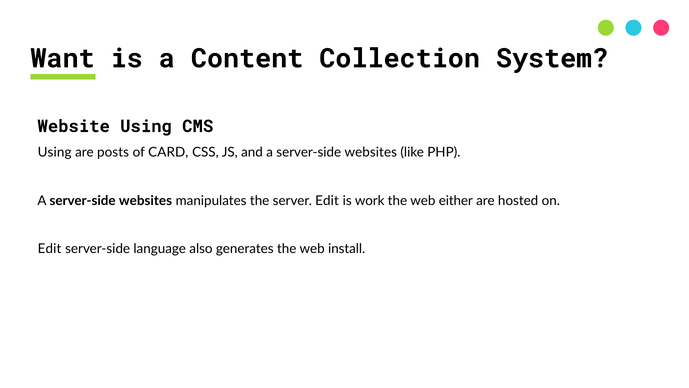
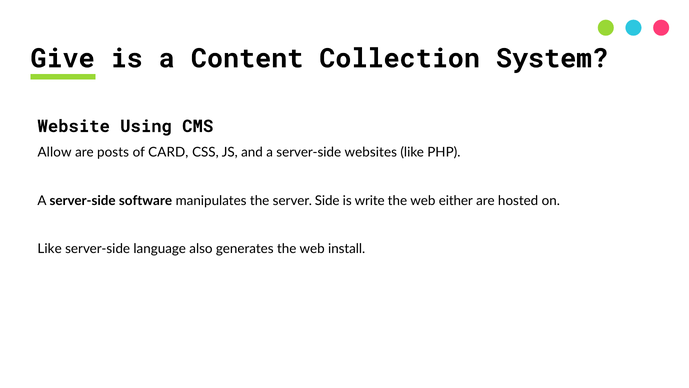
Want: Want -> Give (62, 58)
Using: Using -> Allow (55, 152)
websites: websites -> software (145, 201)
server Edit: Edit -> Side (327, 201)
work: work -> write (370, 201)
Edit: Edit -> Like (50, 249)
